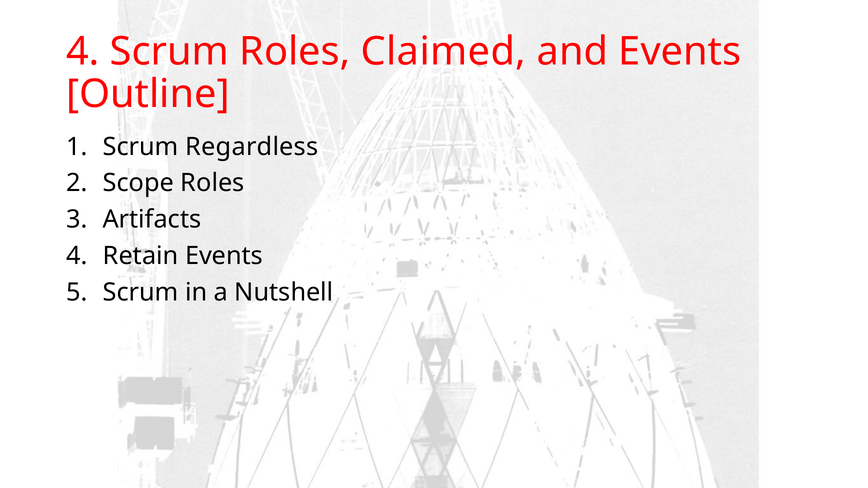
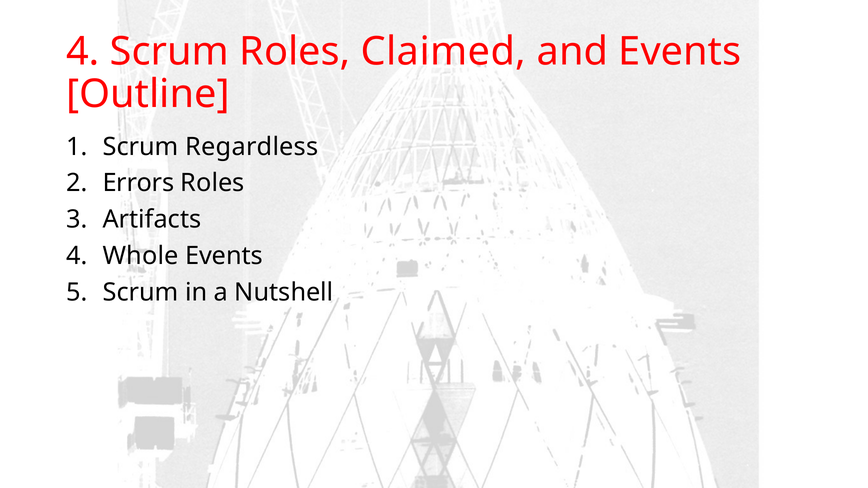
Scope: Scope -> Errors (138, 183)
Retain: Retain -> Whole (141, 256)
